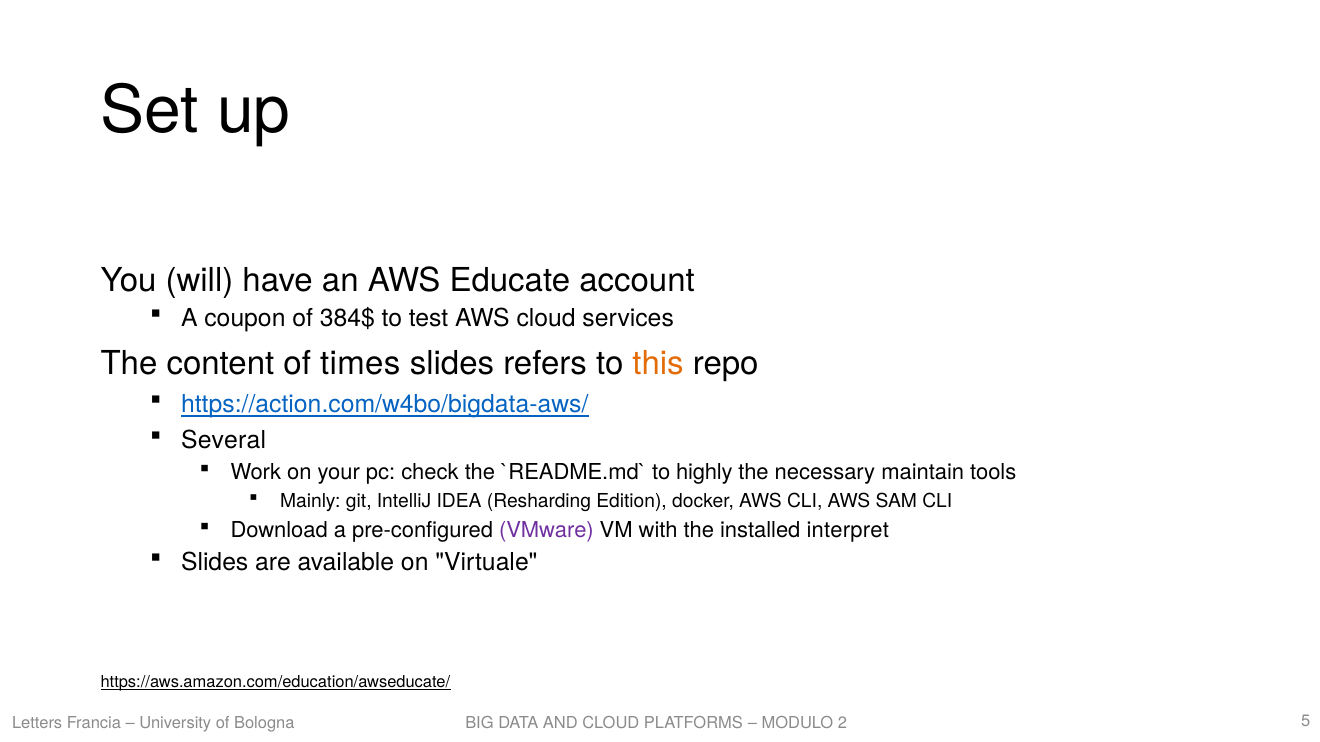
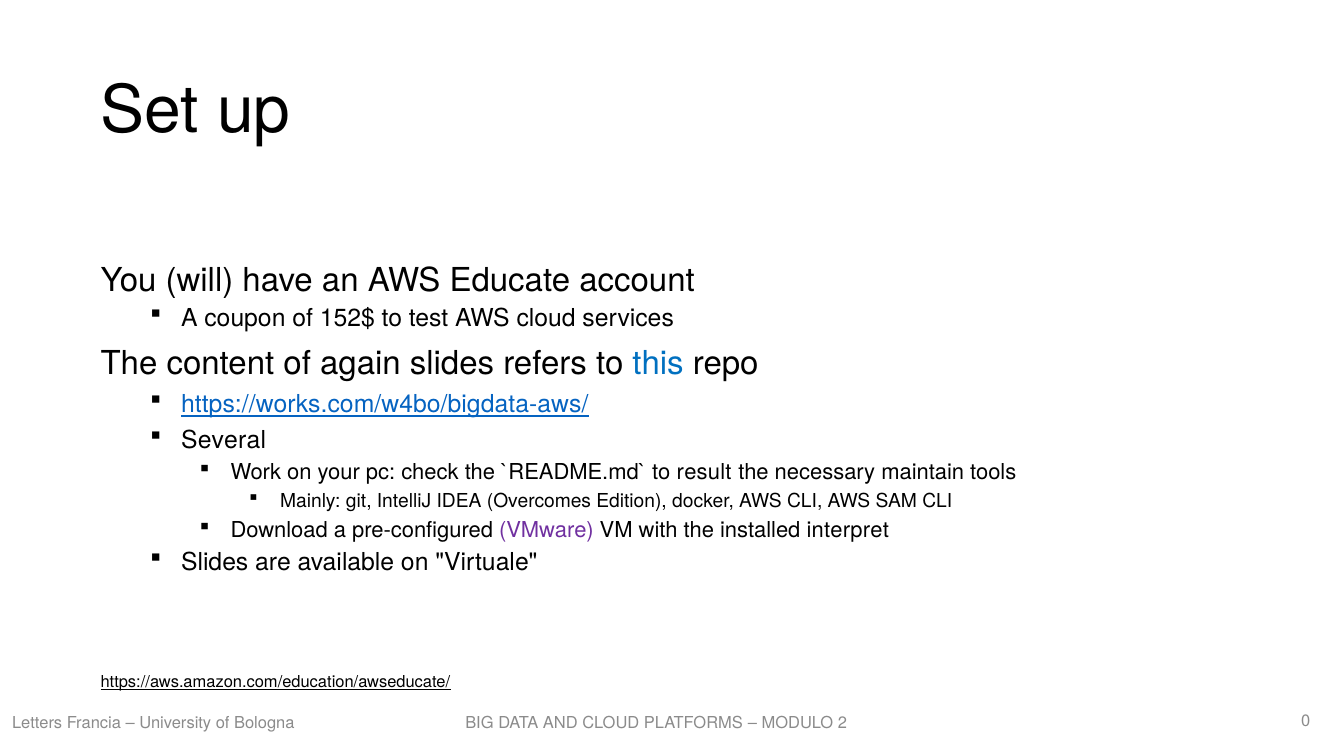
384$: 384$ -> 152$ (347, 319)
times: times -> again (360, 364)
this colour: orange -> blue (658, 364)
https://action.com/w4bo/bigdata-aws/: https://action.com/w4bo/bigdata-aws/ -> https://works.com/w4bo/bigdata-aws/ (385, 405)
highly: highly -> result (704, 473)
Resharding: Resharding -> Overcomes (539, 502)
5: 5 -> 0 (1306, 722)
